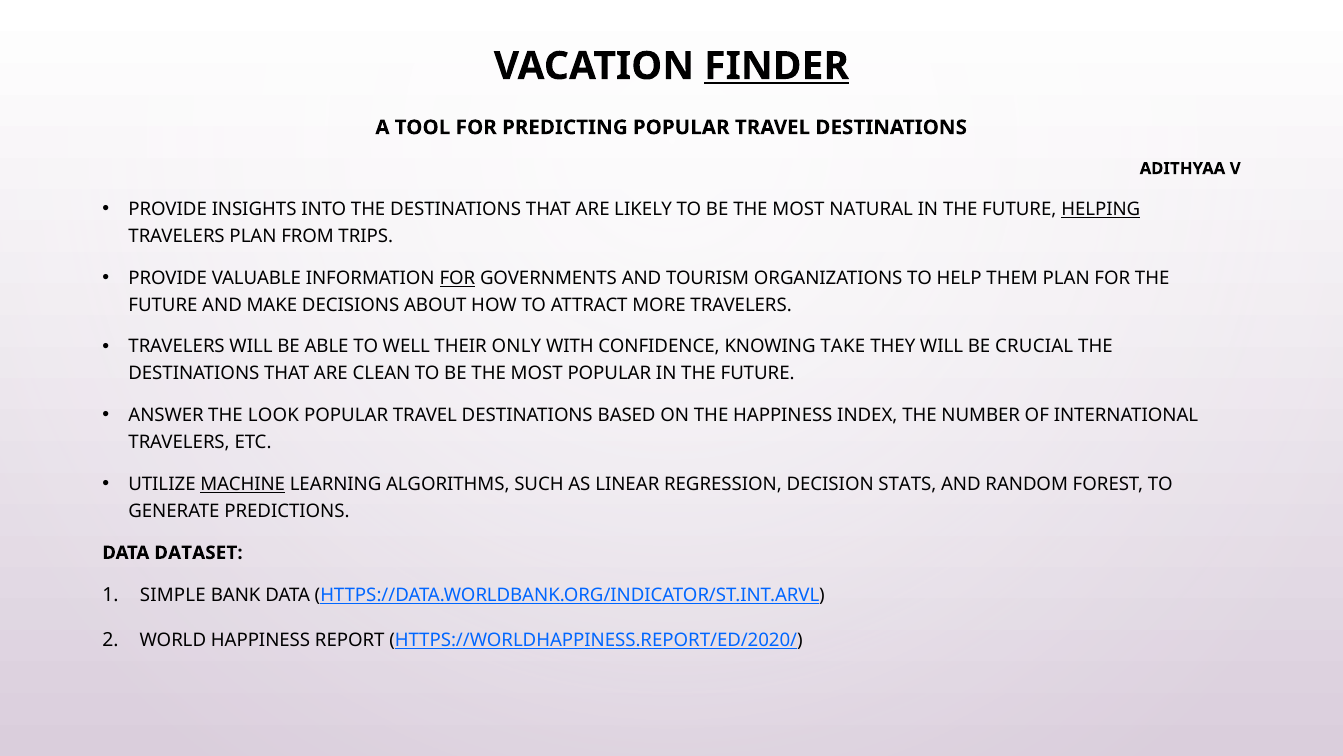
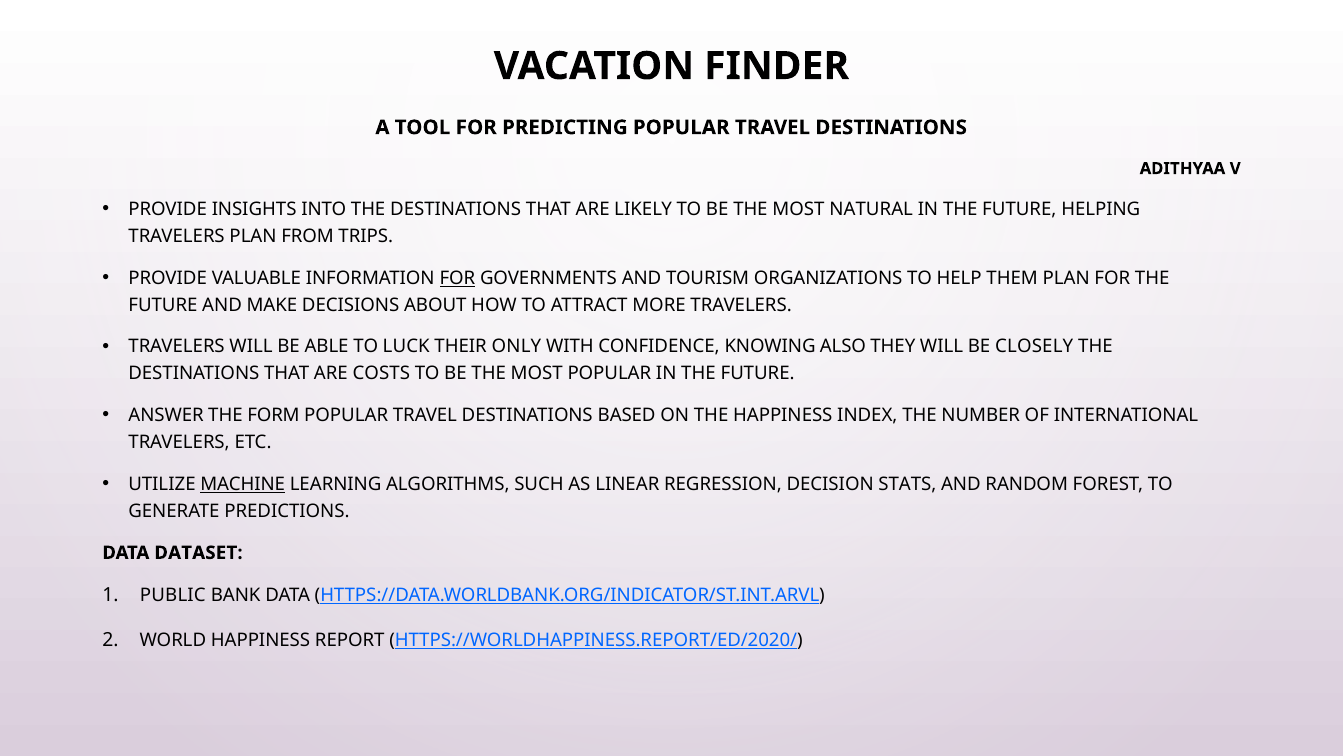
FINDER underline: present -> none (777, 66)
HELPING underline: present -> none (1101, 209)
WELL: WELL -> LUCK (406, 347)
TAKE: TAKE -> ALSO (843, 347)
CRUCIAL: CRUCIAL -> CLOSELY (1034, 347)
CLEAN: CLEAN -> COSTS (381, 373)
LOOK: LOOK -> FORM (274, 415)
SIMPLE: SIMPLE -> PUBLIC (173, 595)
